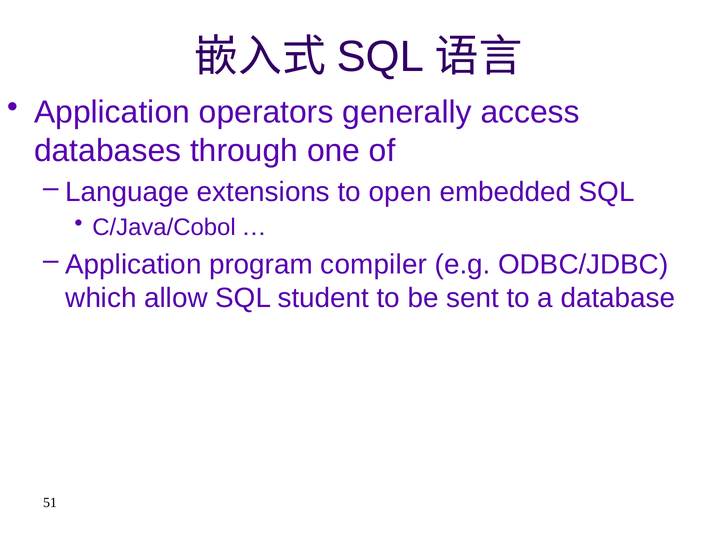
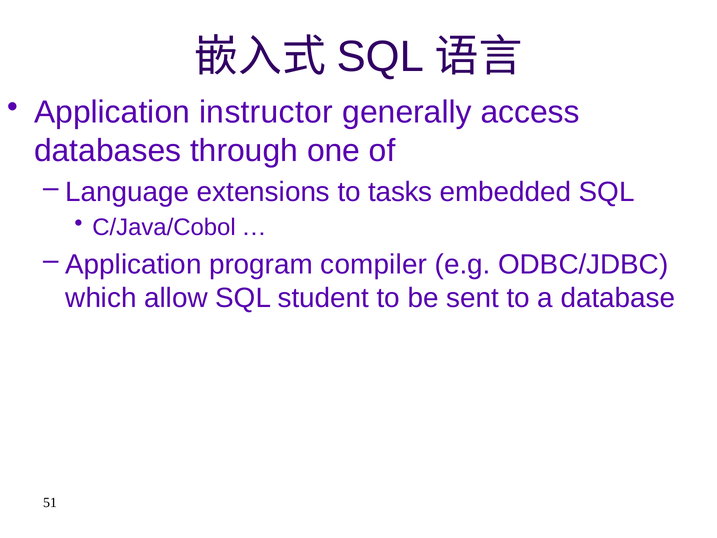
operators: operators -> instructor (266, 112)
open: open -> tasks (400, 192)
